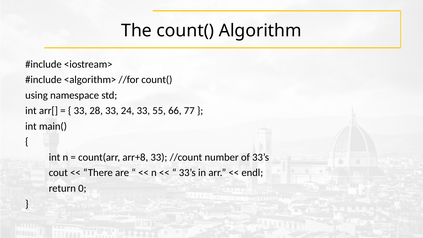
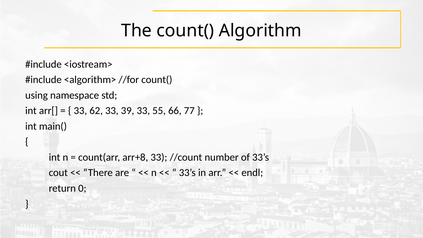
28: 28 -> 62 (96, 111)
24: 24 -> 39 (128, 111)
